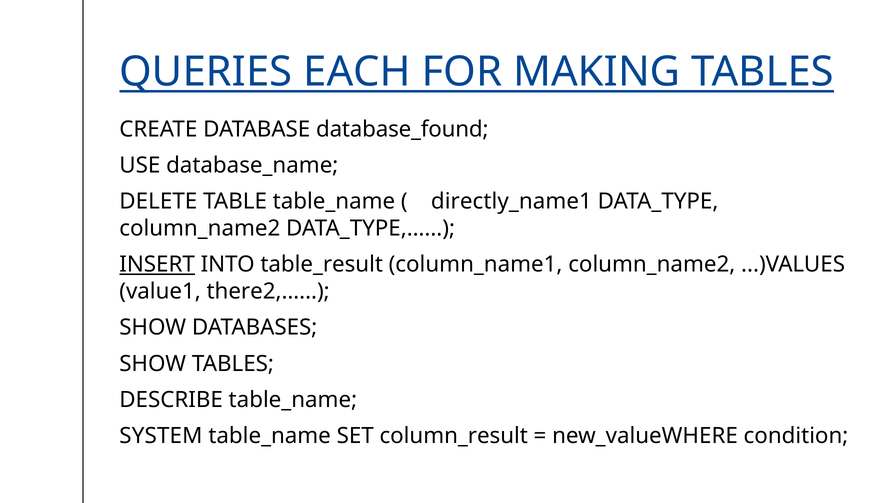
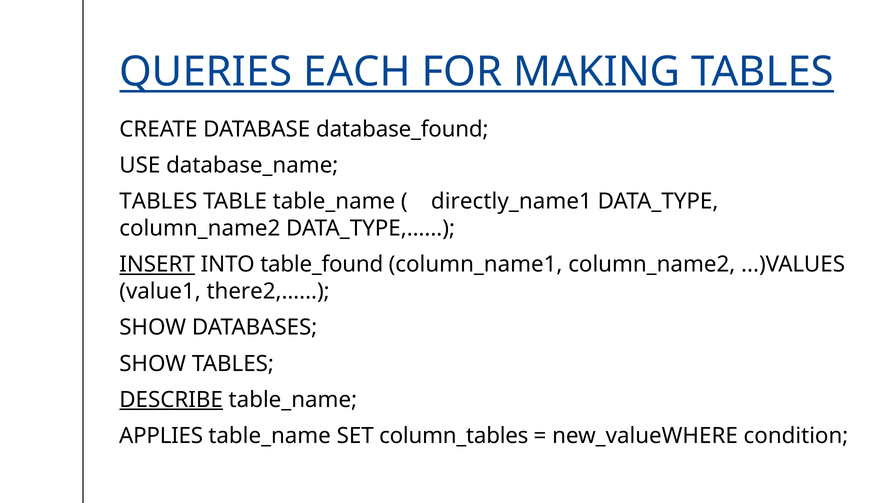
DELETE: DELETE -> TABLES (158, 201)
table_result: table_result -> table_found (322, 264)
DESCRIBE underline: none -> present (171, 400)
SYSTEM: SYSTEM -> APPLIES (161, 436)
column_result: column_result -> column_tables (454, 436)
